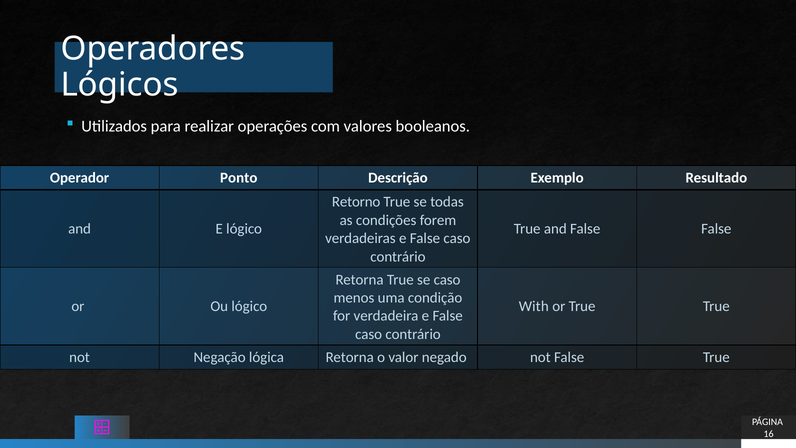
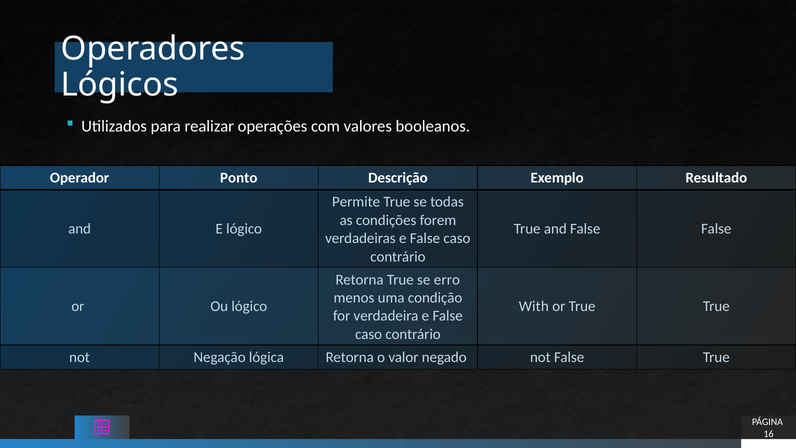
Retorno: Retorno -> Permite (356, 202)
se caso: caso -> erro (447, 279)
